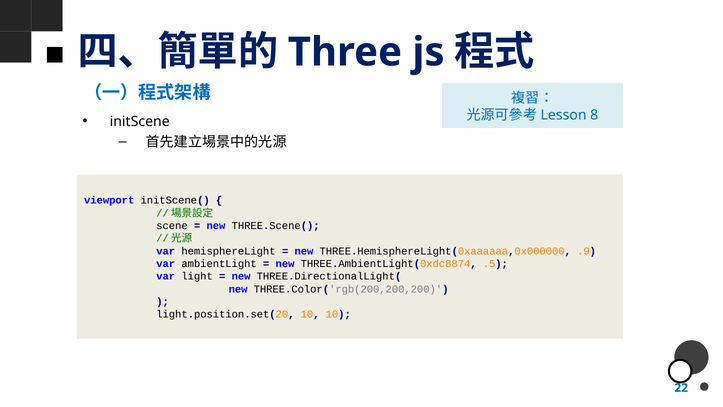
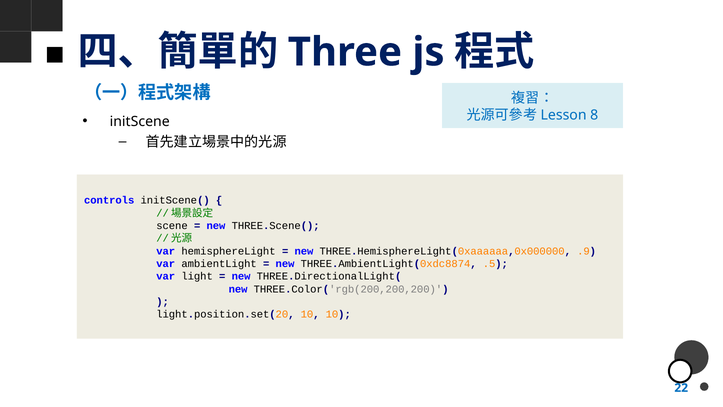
viewport: viewport -> controls (109, 200)
